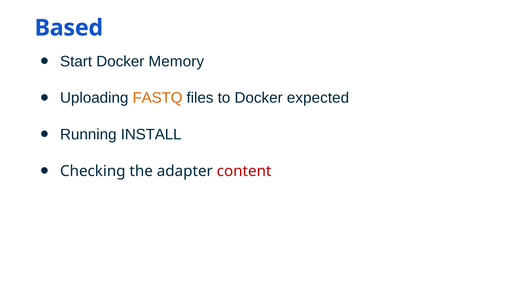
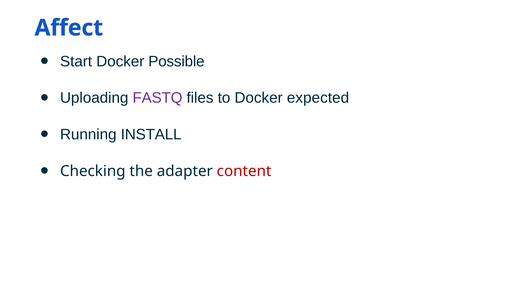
Based: Based -> Affect (69, 28)
Memory: Memory -> Possible (176, 61)
FASTQ colour: orange -> purple (158, 98)
